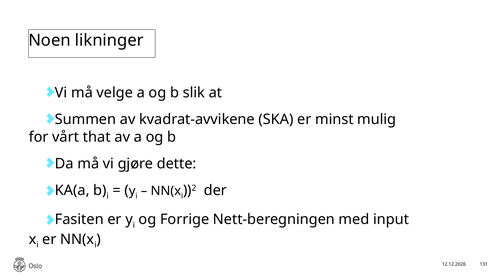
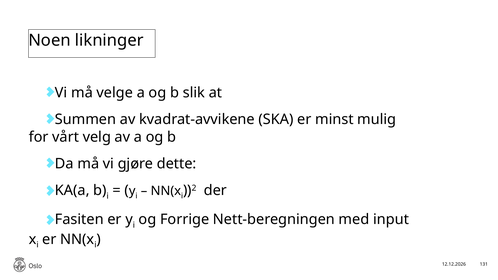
that: that -> velg (97, 137)
